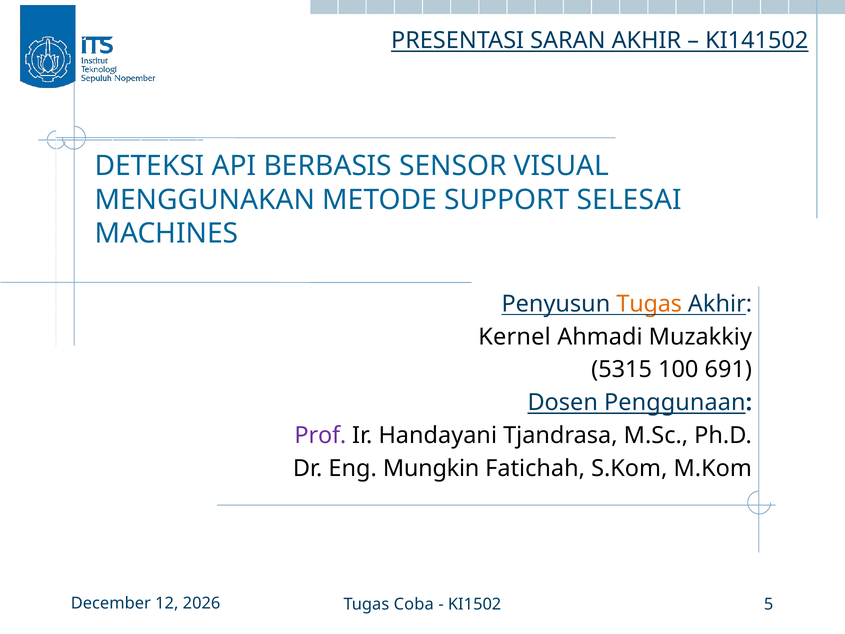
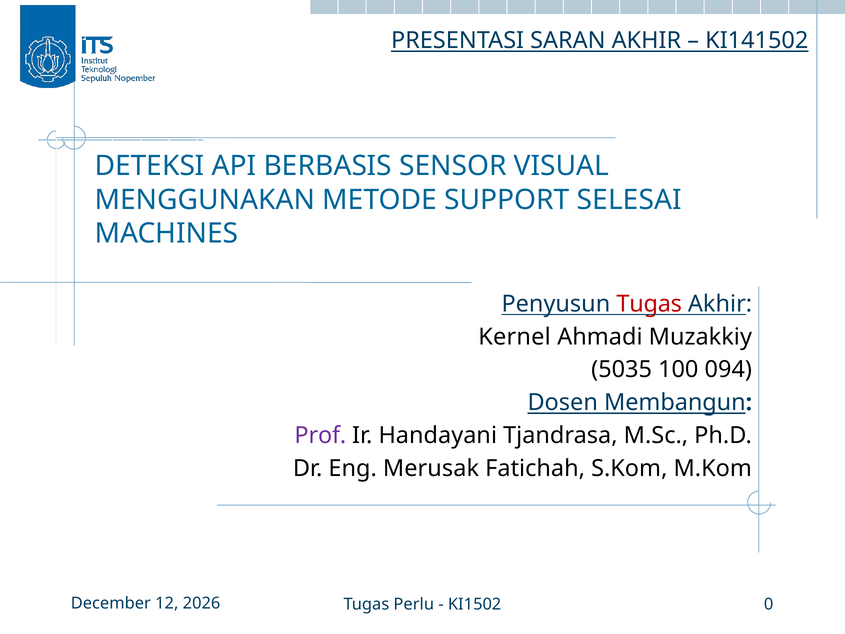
Tugas colour: orange -> red (649, 304)
5315: 5315 -> 5035 (622, 370)
691: 691 -> 094 (728, 370)
Penggunaan: Penggunaan -> Membangun (675, 402)
Mungkin: Mungkin -> Merusak (431, 468)
Coba: Coba -> Perlu (414, 604)
5: 5 -> 0 (769, 604)
